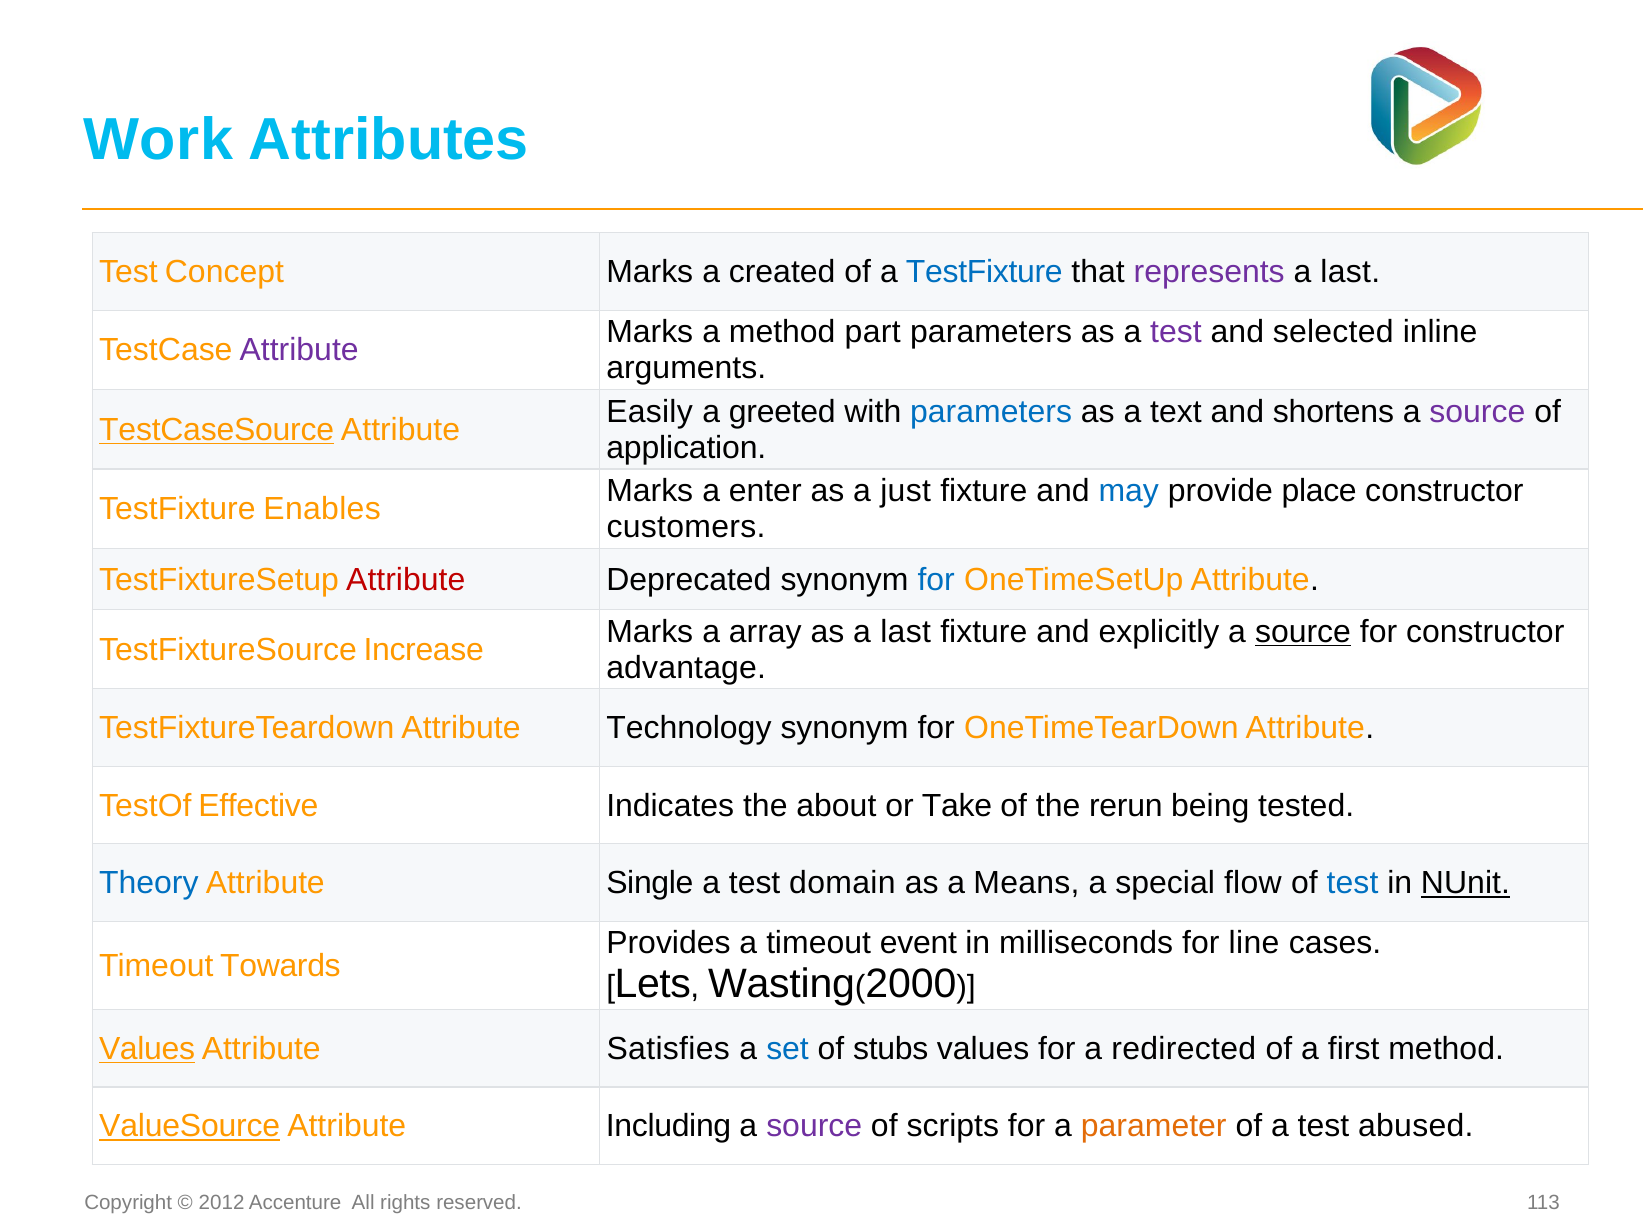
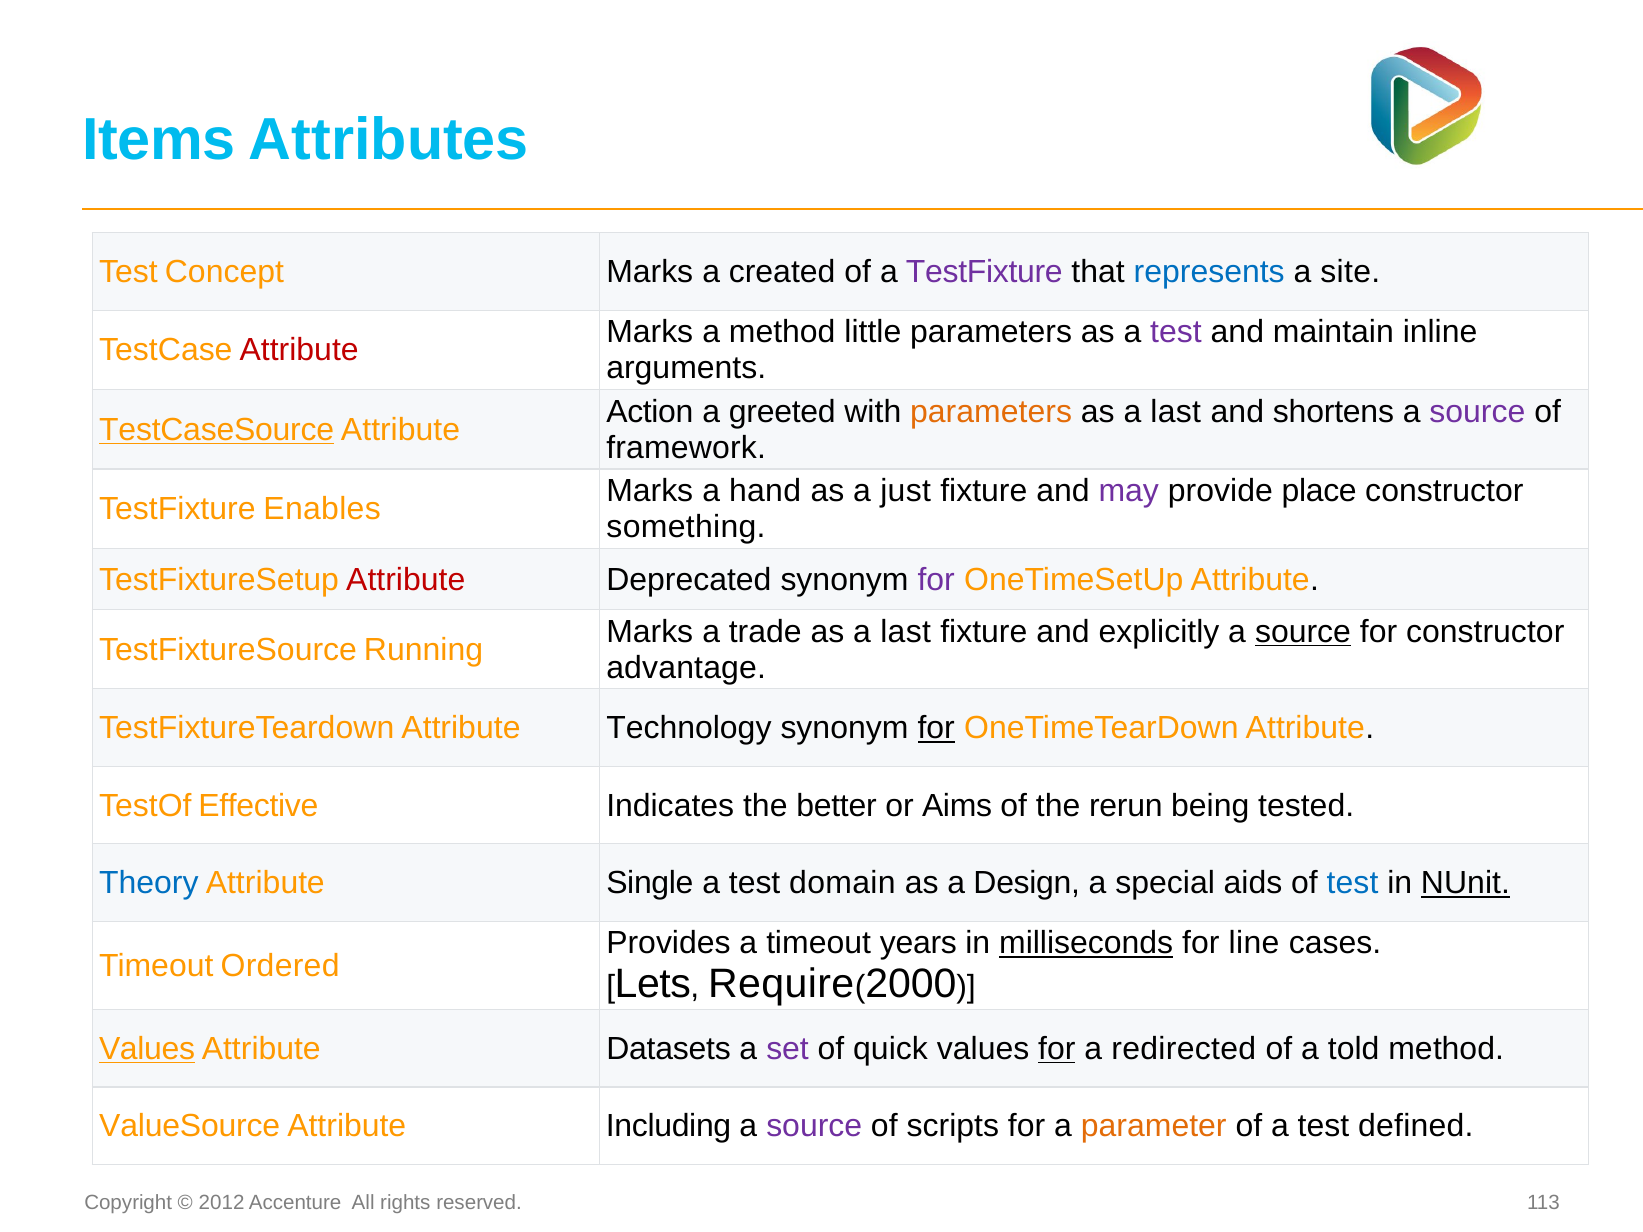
Work: Work -> Items (159, 140)
TestFixture colour: blue -> purple (984, 272)
represents colour: purple -> blue (1209, 272)
last: last -> site (1350, 272)
part: part -> little (873, 332)
selected: selected -> maintain (1333, 332)
Attribute colour: purple -> red (299, 350)
Easily: Easily -> Action (650, 412)
parameters colour: blue -> orange (991, 412)
text: text -> last (1176, 412)
application: application -> framework (686, 448)
enter: enter -> hand (765, 491)
may colour: blue -> purple (1129, 491)
customers: customers -> something (686, 527)
for colour: blue -> purple (936, 580)
array: array -> trade (765, 632)
Increase: Increase -> Running (424, 650)
for underline: none -> present (936, 728)
about: about -> better (836, 806)
Take: Take -> Aims (957, 806)
Means: Means -> Design (1027, 883)
flow: flow -> aids (1253, 883)
event: event -> years (918, 943)
milliseconds underline: none -> present (1086, 943)
Towards: Towards -> Ordered (280, 966)
Wasting: Wasting -> Require (781, 984)
Satisfies: Satisfies -> Datasets (669, 1049)
set colour: blue -> purple (788, 1049)
stubs: stubs -> quick (891, 1049)
for underline: none -> present (1057, 1049)
first: first -> told (1354, 1049)
ValueSource underline: present -> none (190, 1126)
abused: abused -> defined (1416, 1126)
